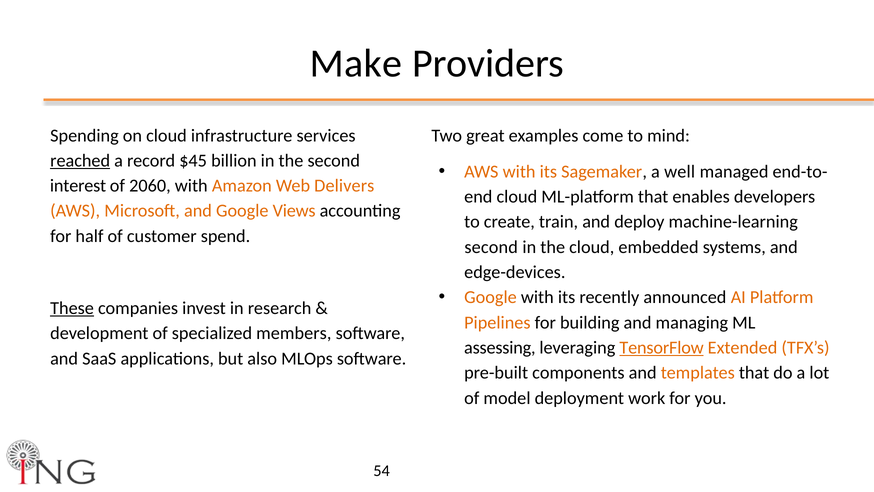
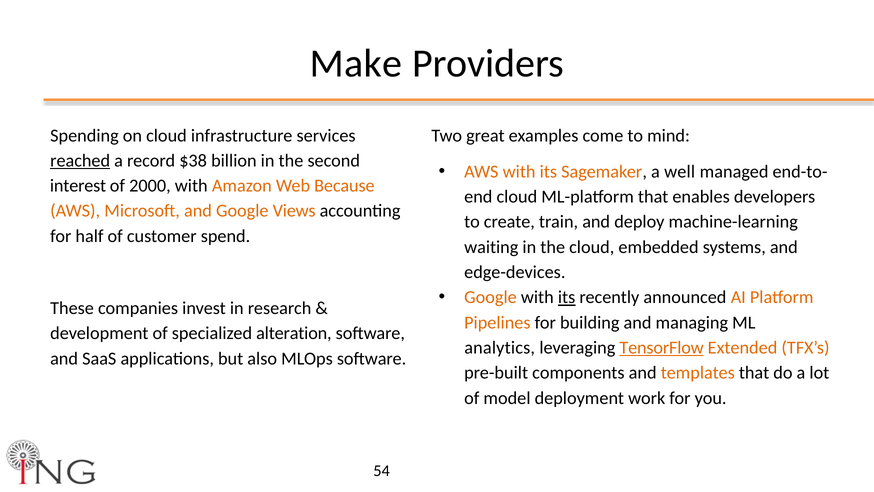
$45: $45 -> $38 (193, 161)
2060: 2060 -> 2000 (150, 186)
Delivers: Delivers -> Because (344, 186)
second: second -> waiting (491, 247)
its underline: none -> present (567, 297)
These underline: present -> none (72, 308)
members: members -> alteration (294, 333)
assessing: assessing -> analytics (500, 347)
